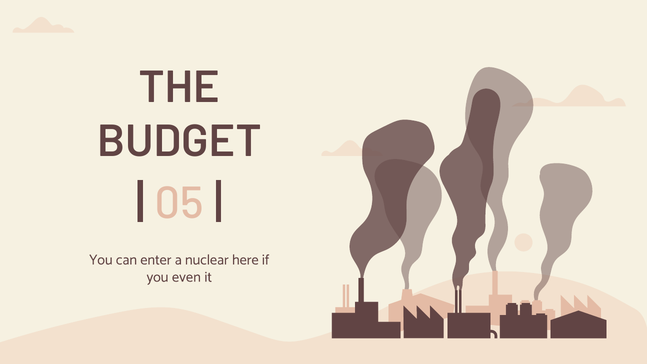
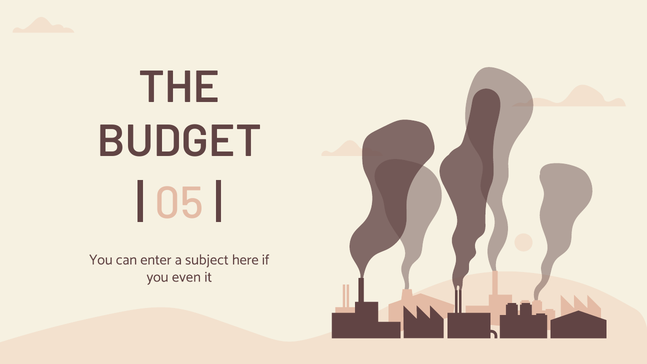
nuclear: nuclear -> subject (207, 260)
